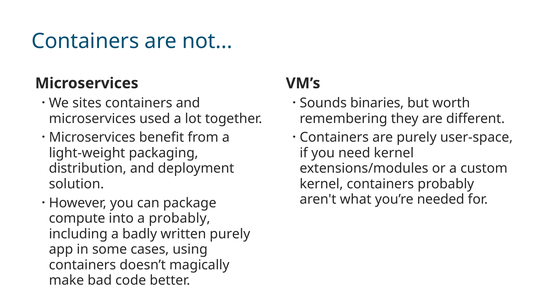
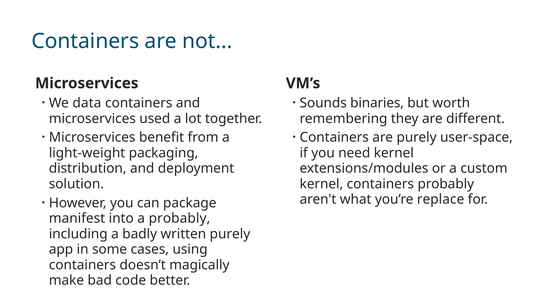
sites: sites -> data (87, 103)
needed: needed -> replace (441, 199)
compute: compute -> manifest (77, 218)
